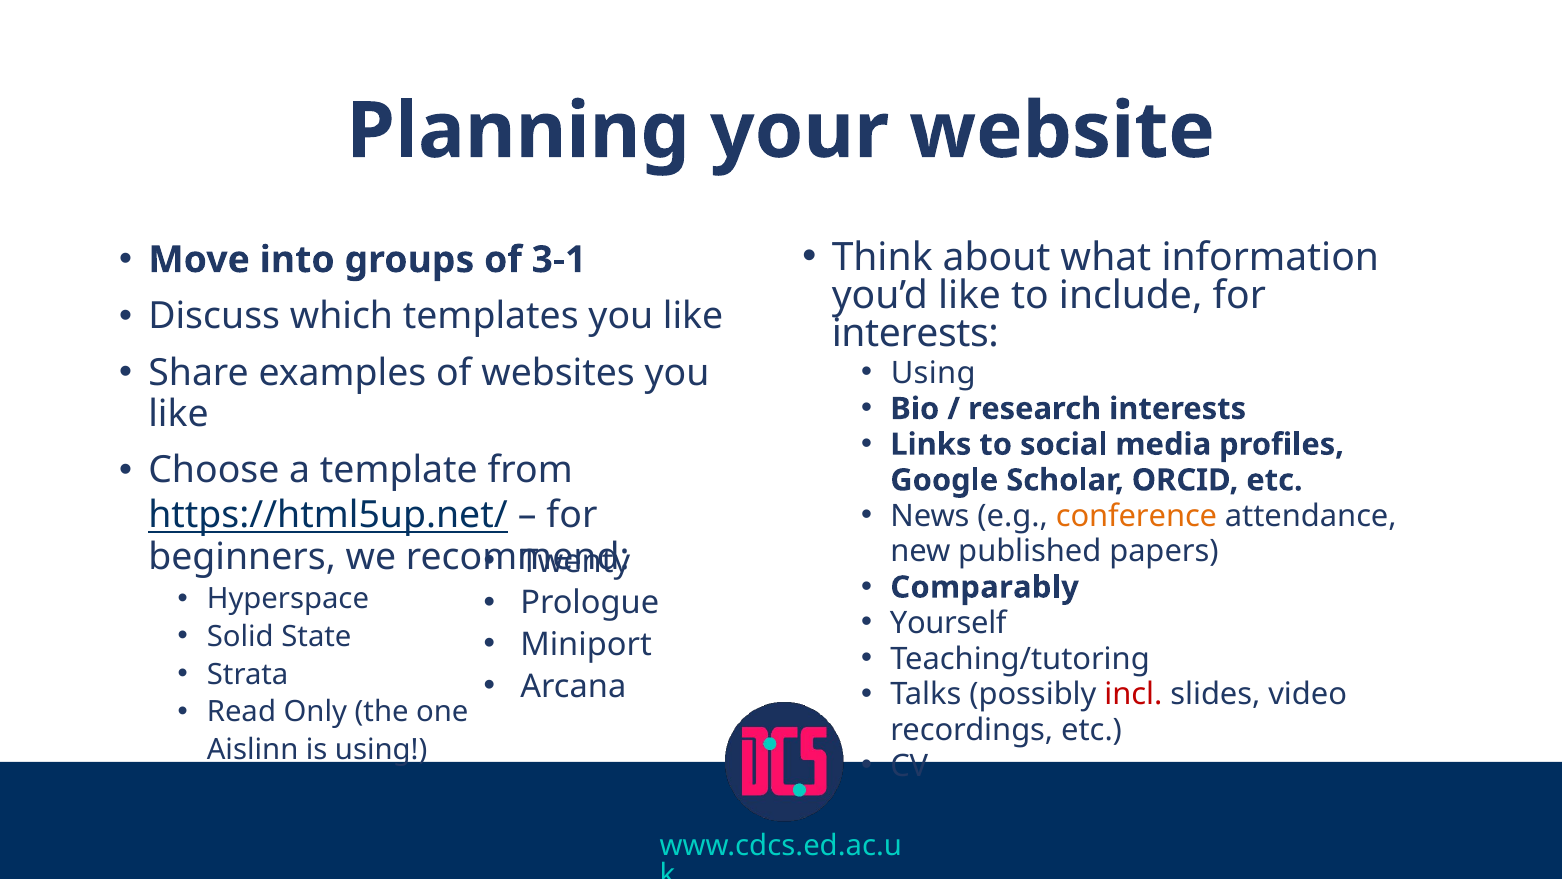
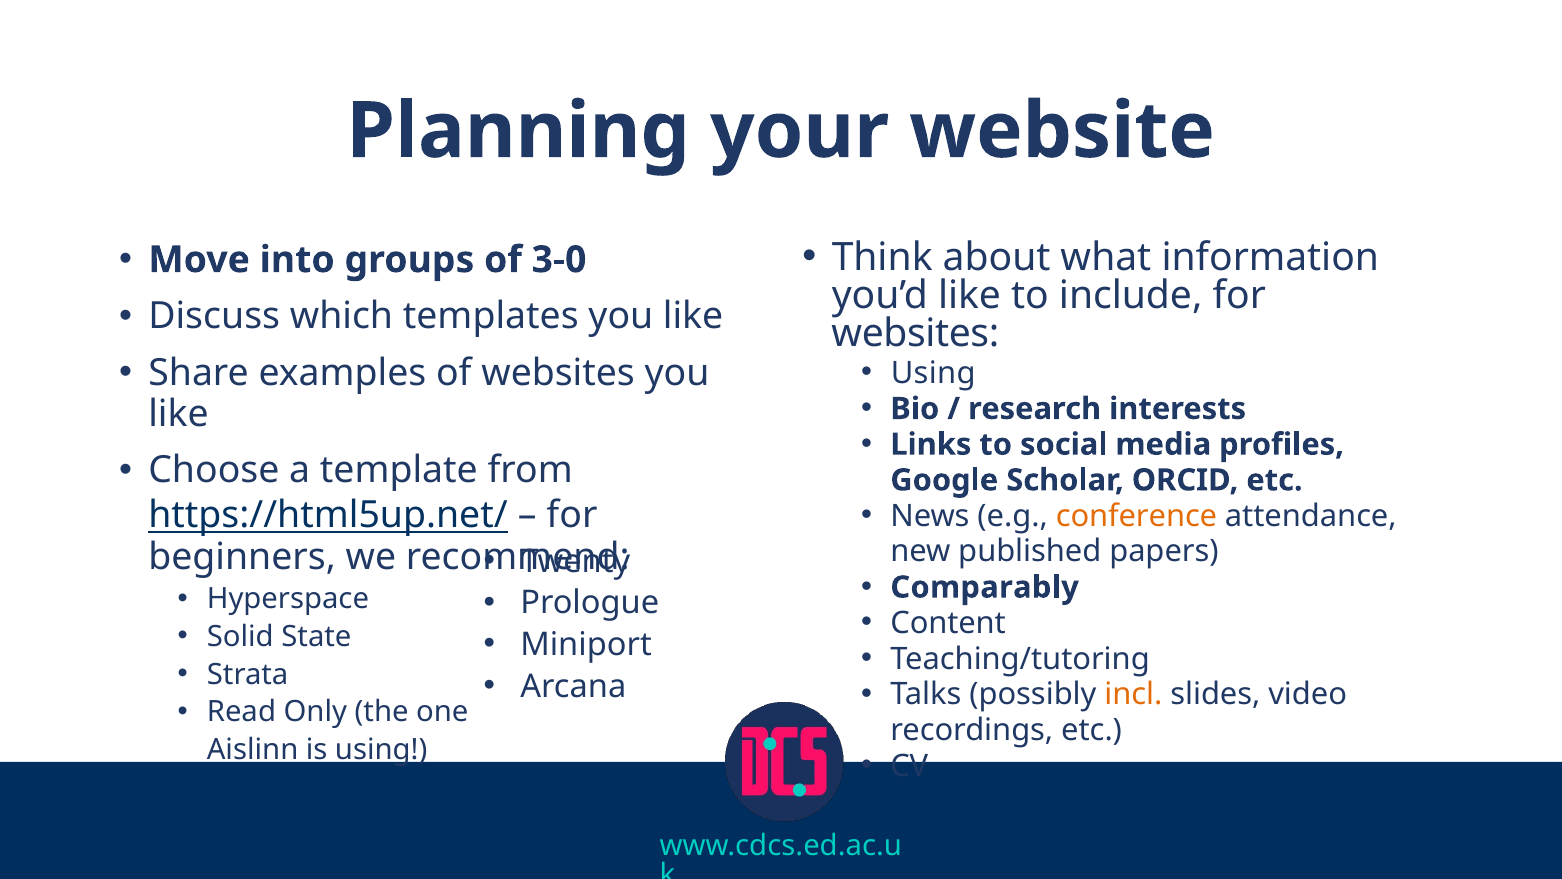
3-1: 3-1 -> 3-0 (559, 260)
interests: interests -> websites (915, 333)
Yourself: Yourself -> Content (948, 623)
incl colour: red -> orange (1133, 694)
